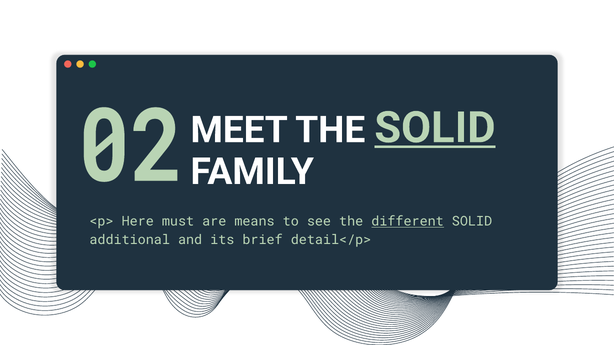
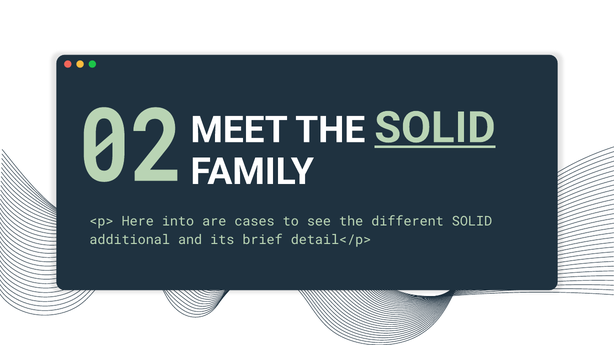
must: must -> into (178, 222)
means: means -> cases (255, 222)
different underline: present -> none (408, 222)
